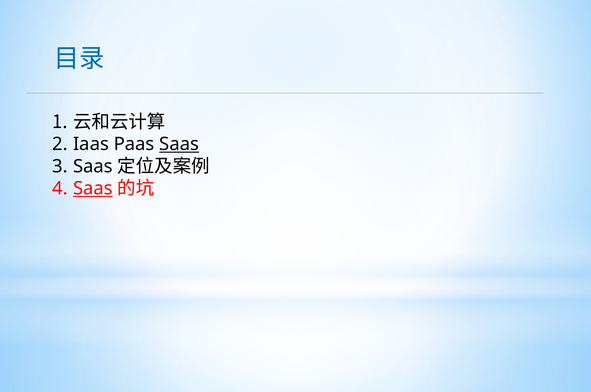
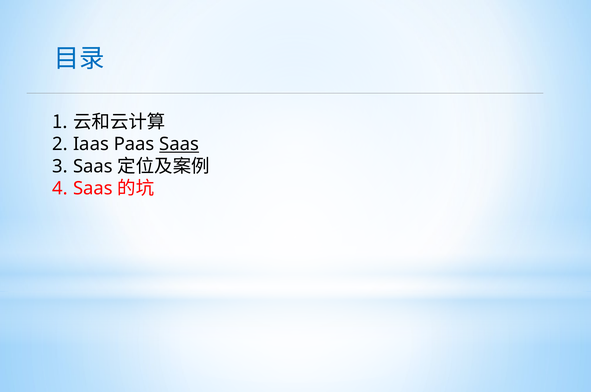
Saas underline: present -> none (93, 188)
